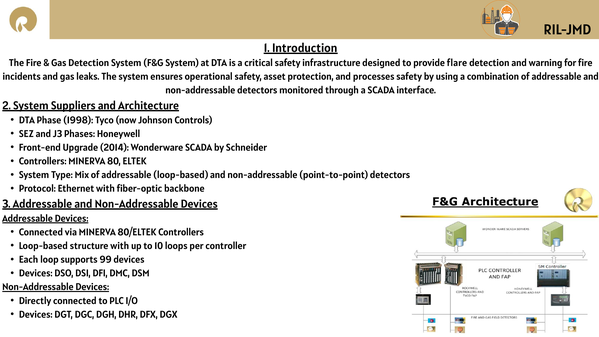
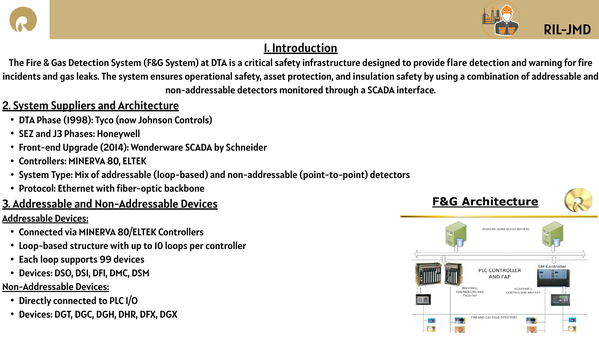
processes: processes -> insulation (374, 77)
